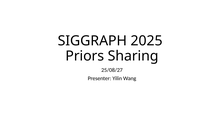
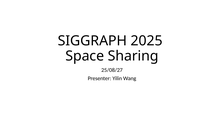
Priors: Priors -> Space (85, 56)
